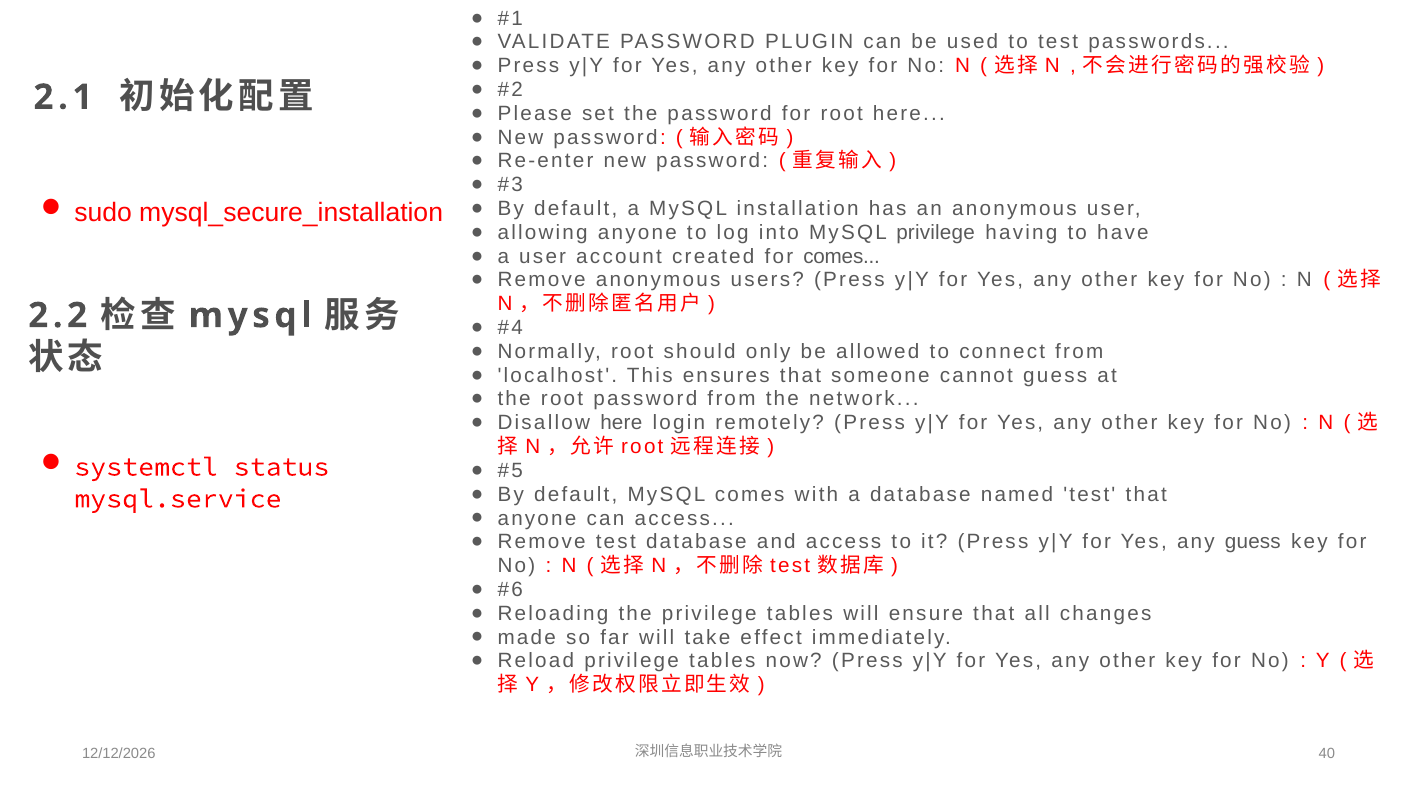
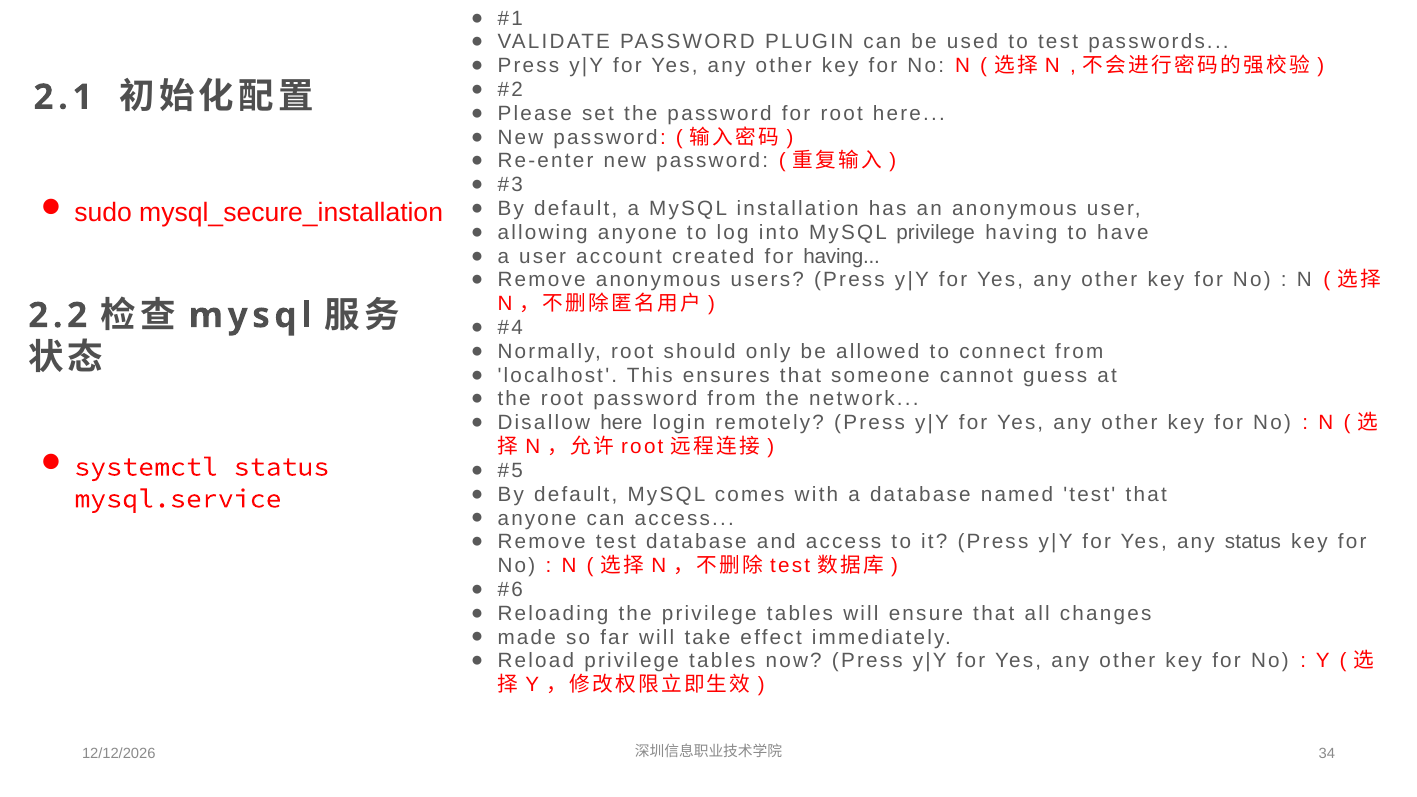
for comes: comes -> having (842, 256)
any guess: guess -> status (1253, 542)
40: 40 -> 34 (1327, 753)
